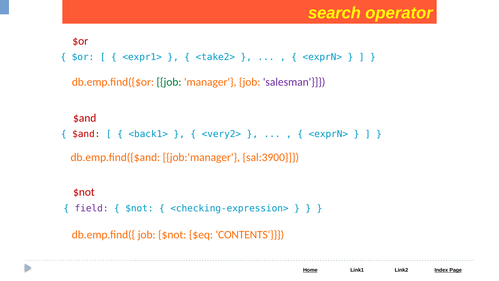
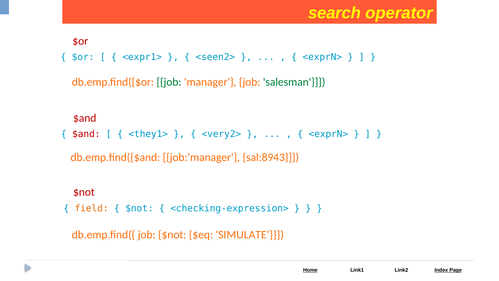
<take2>: <take2> -> <seen2> (215, 57)
salesman colour: purple -> green (294, 82)
<back1>: <back1> -> <they1> (148, 134)
sal:3900: sal:3900 -> sal:8943 (271, 157)
field colour: purple -> orange (92, 208)
CONTENTS: CONTENTS -> SIMULATE (250, 235)
